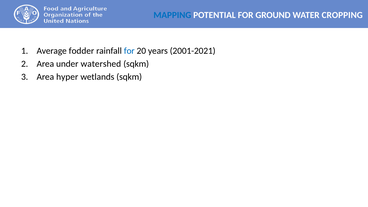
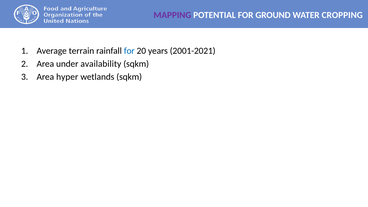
MAPPING colour: blue -> purple (172, 15)
fodder: fodder -> terrain (81, 51)
watershed: watershed -> availability (101, 64)
